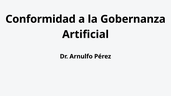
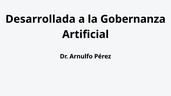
Conformidad: Conformidad -> Desarrollada (40, 19)
